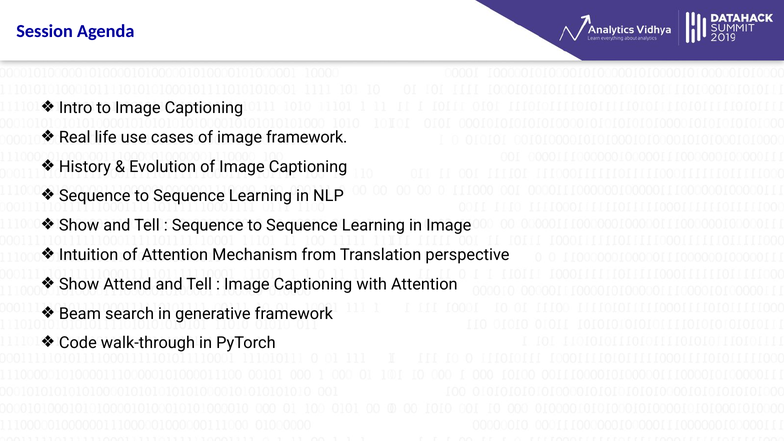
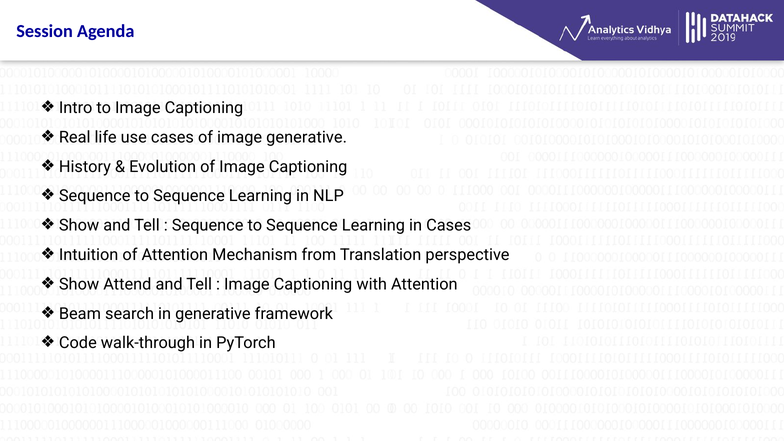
image framework: framework -> generative (307, 137)
in Image: Image -> Cases (449, 225)
